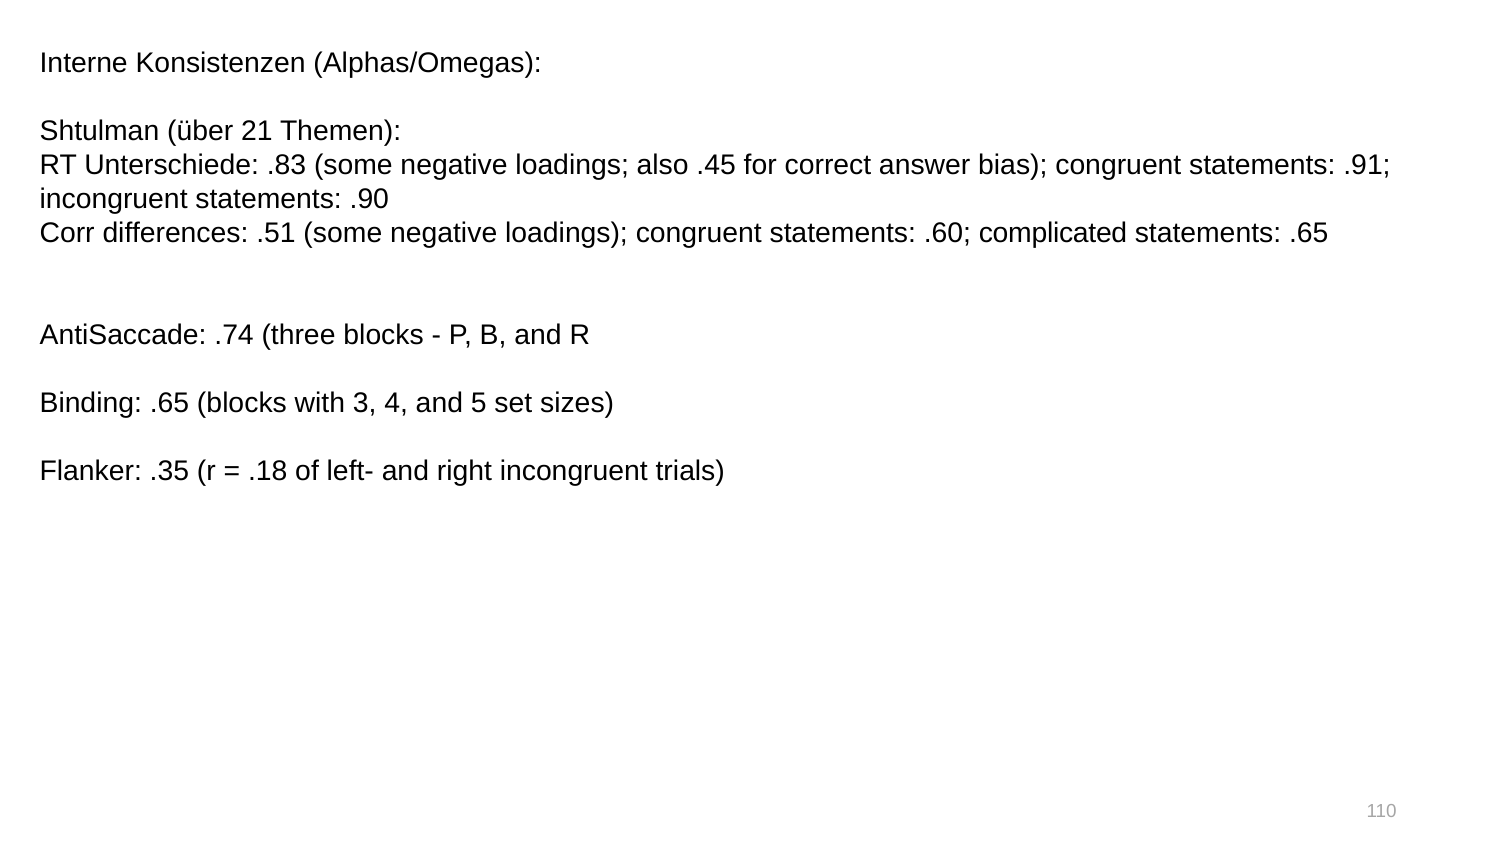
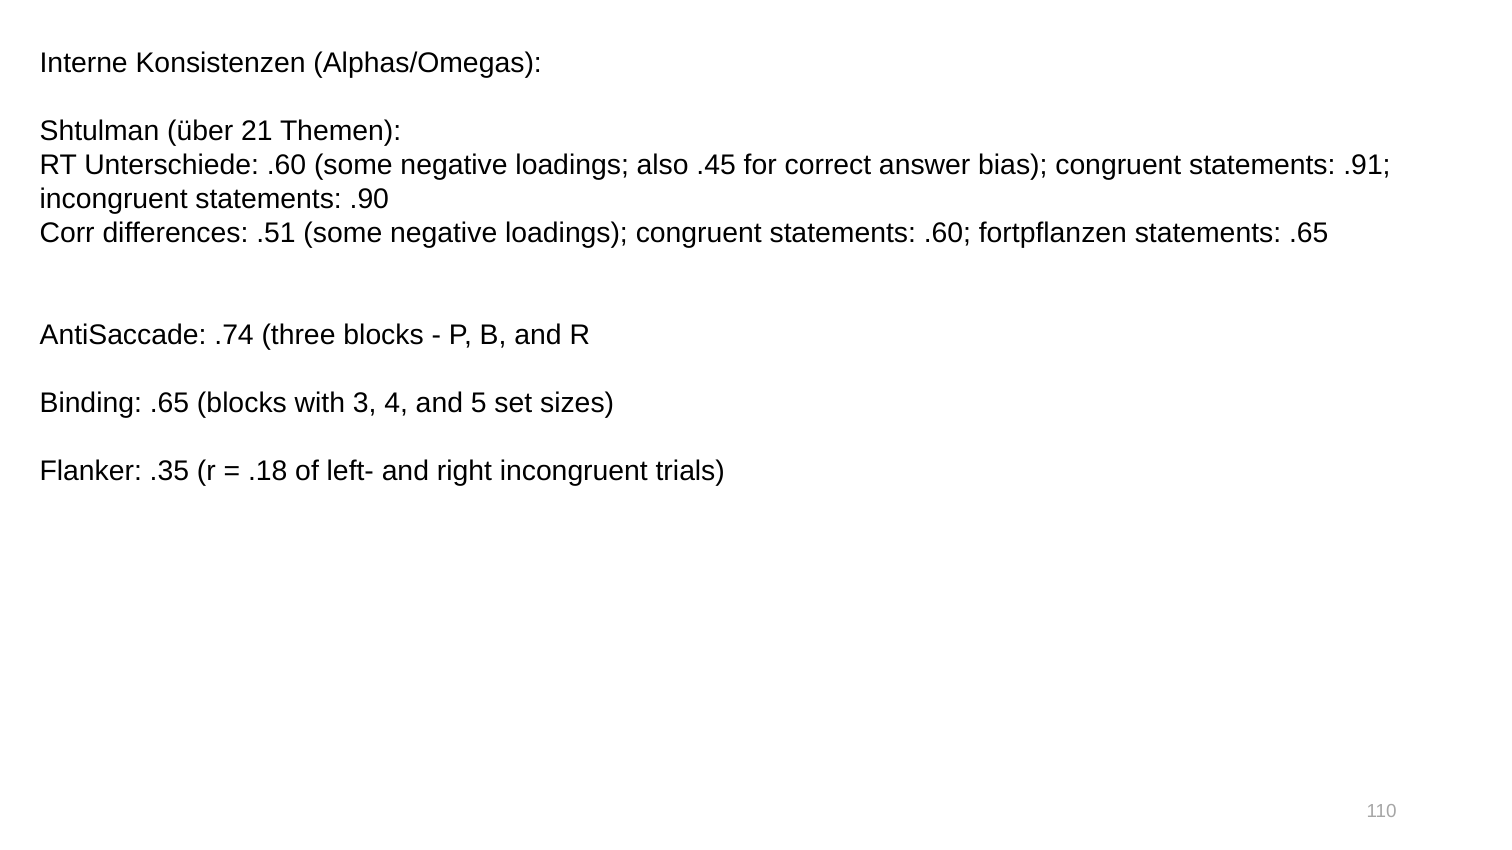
Unterschiede .83: .83 -> .60 (287, 165)
complicated: complicated -> fortpflanzen (1053, 233)
